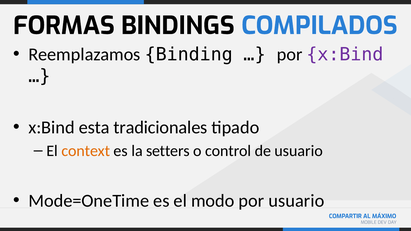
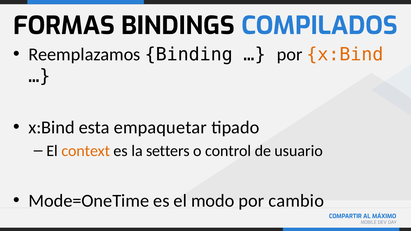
x:Bind colour: purple -> orange (345, 54)
tradicionales: tradicionales -> empaquetar (160, 127)
por usuario: usuario -> cambio (296, 201)
